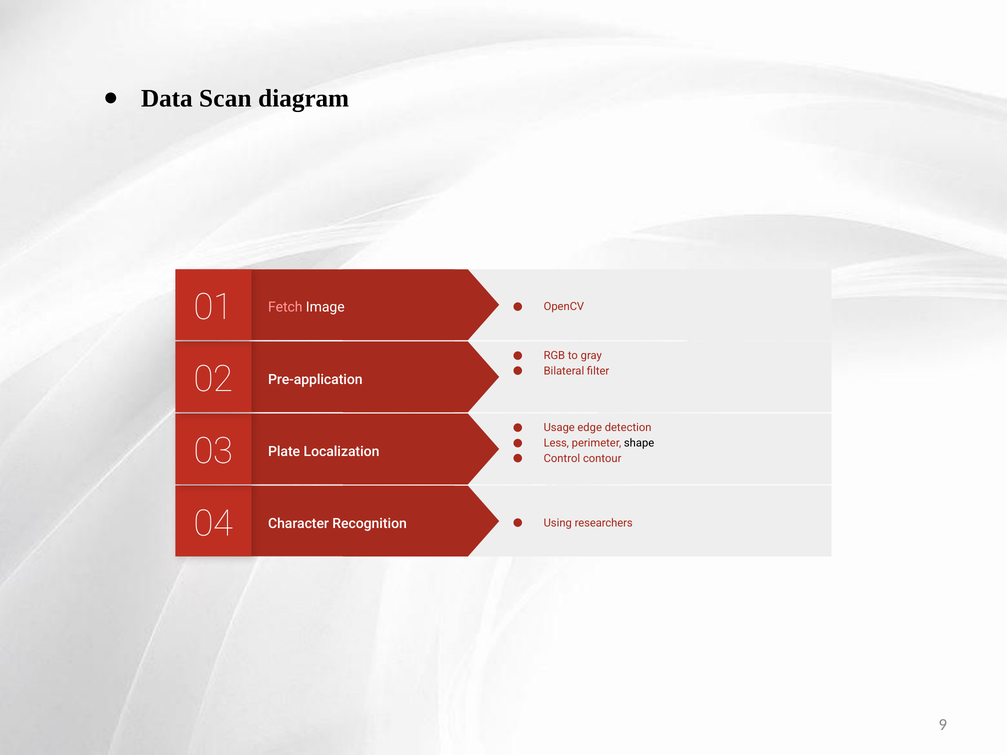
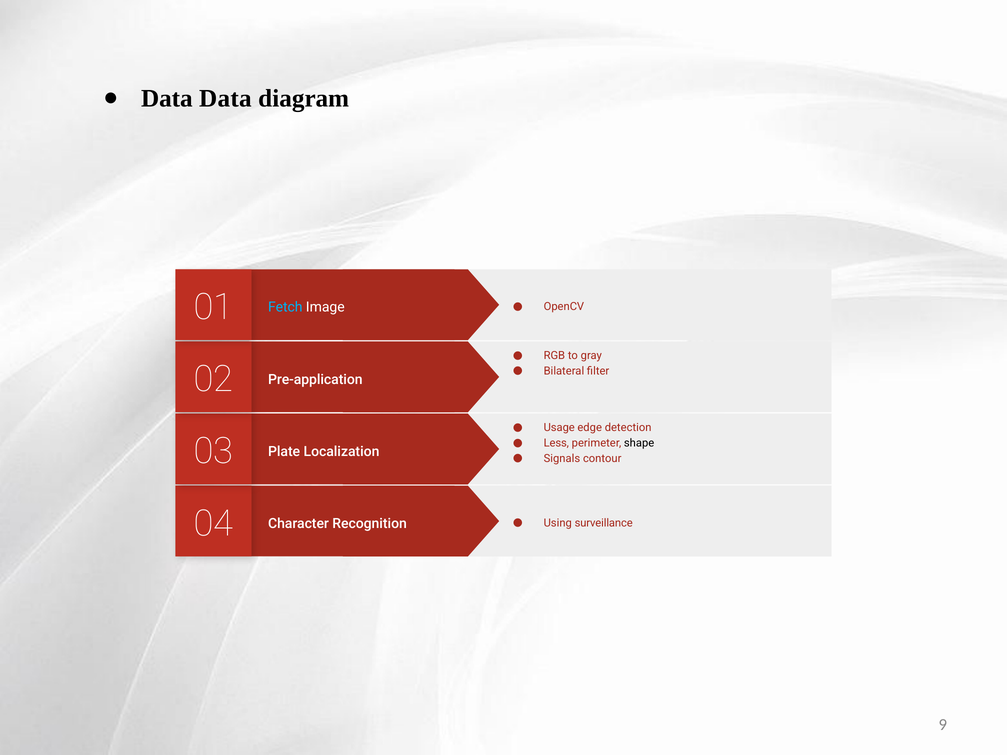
Data Scan: Scan -> Data (225, 99)
Fetch colour: pink -> light blue (285, 307)
Control: Control -> Signals (562, 459)
researchers: researchers -> surveillance (604, 523)
